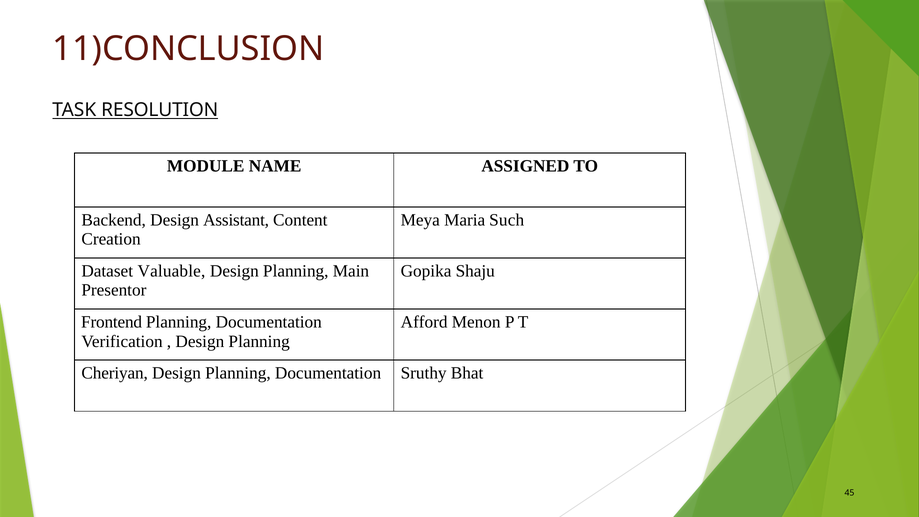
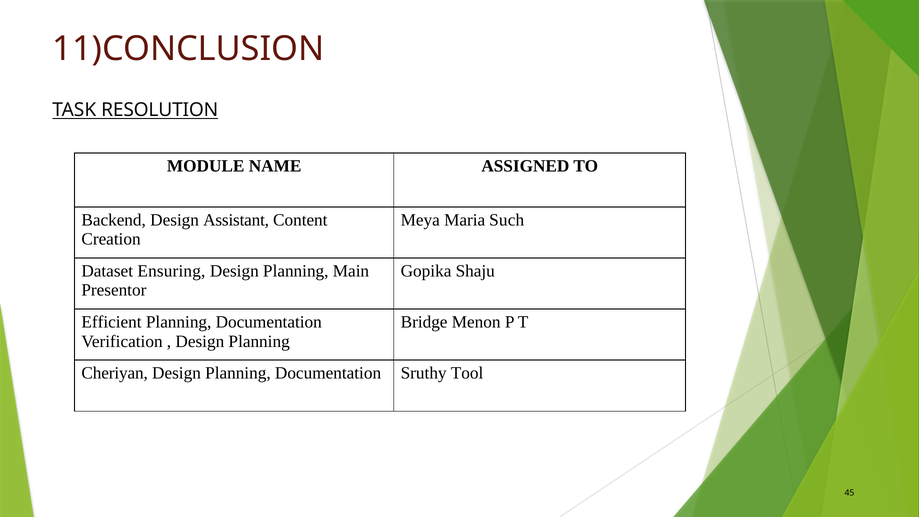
Valuable: Valuable -> Ensuring (171, 271)
Frontend: Frontend -> Efficient (112, 322)
Afford: Afford -> Bridge (424, 322)
Bhat: Bhat -> Tool (467, 373)
